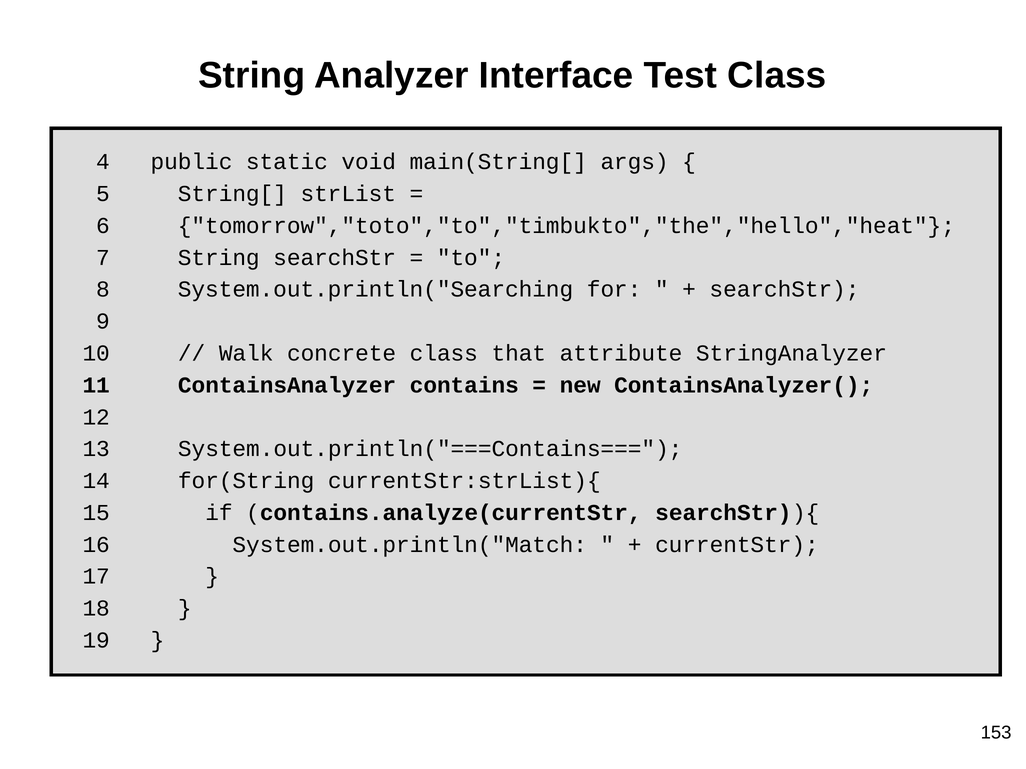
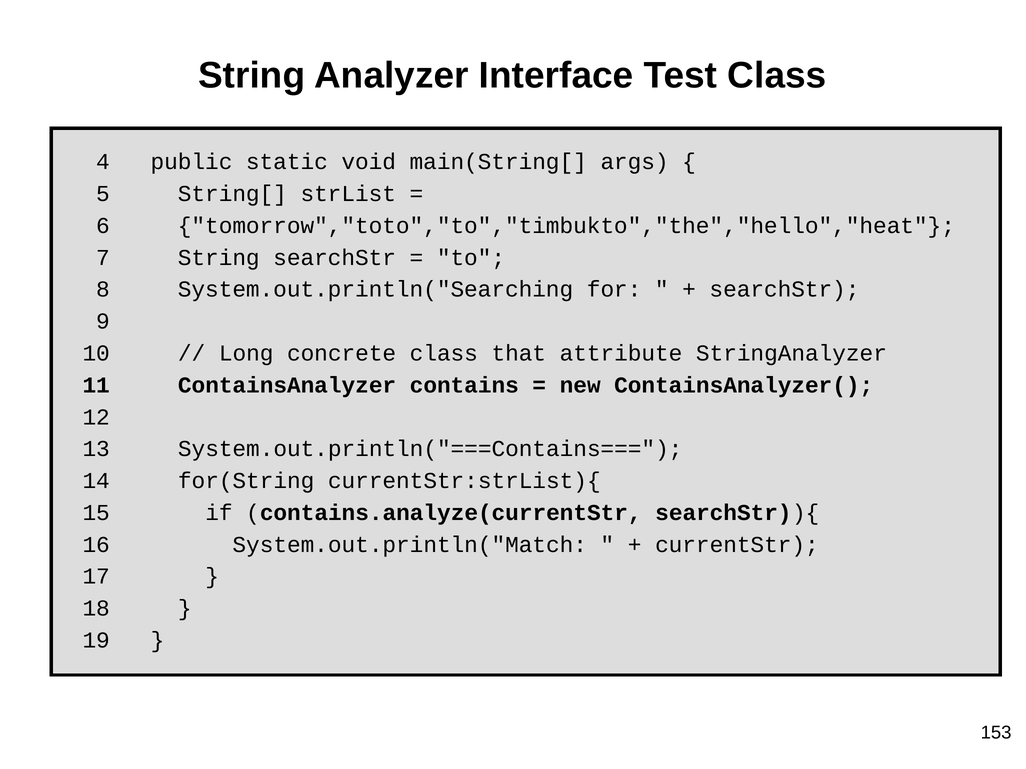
Walk: Walk -> Long (246, 353)
